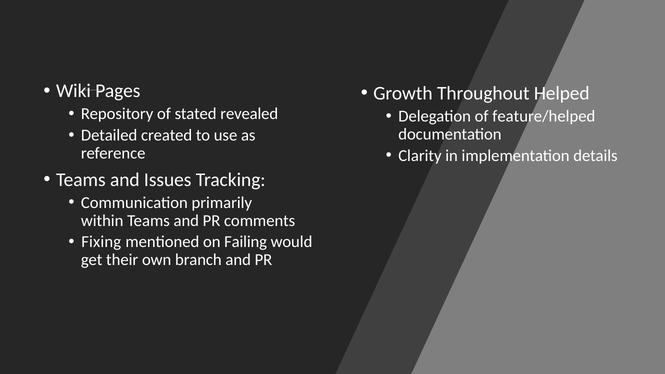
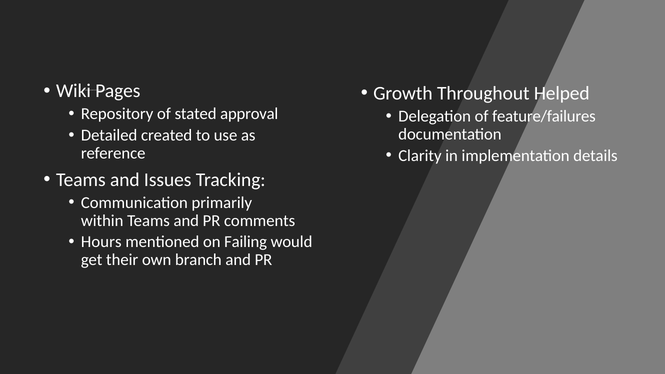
revealed: revealed -> approval (249, 114)
feature/helped: feature/helped -> feature/failures (544, 116)
Fixing: Fixing -> Hours (101, 242)
